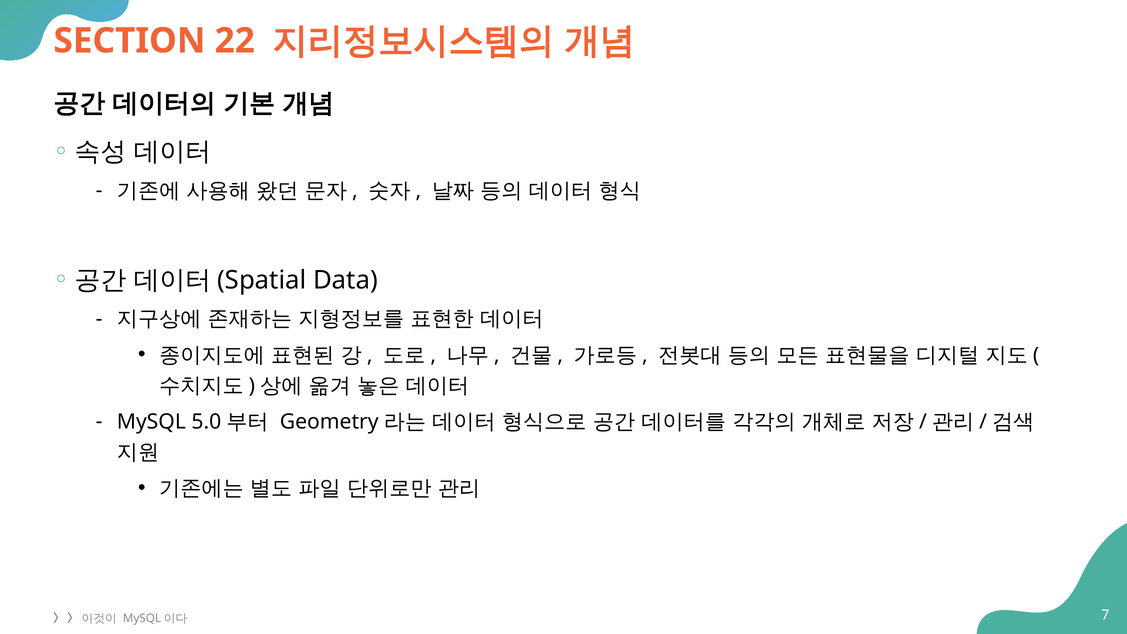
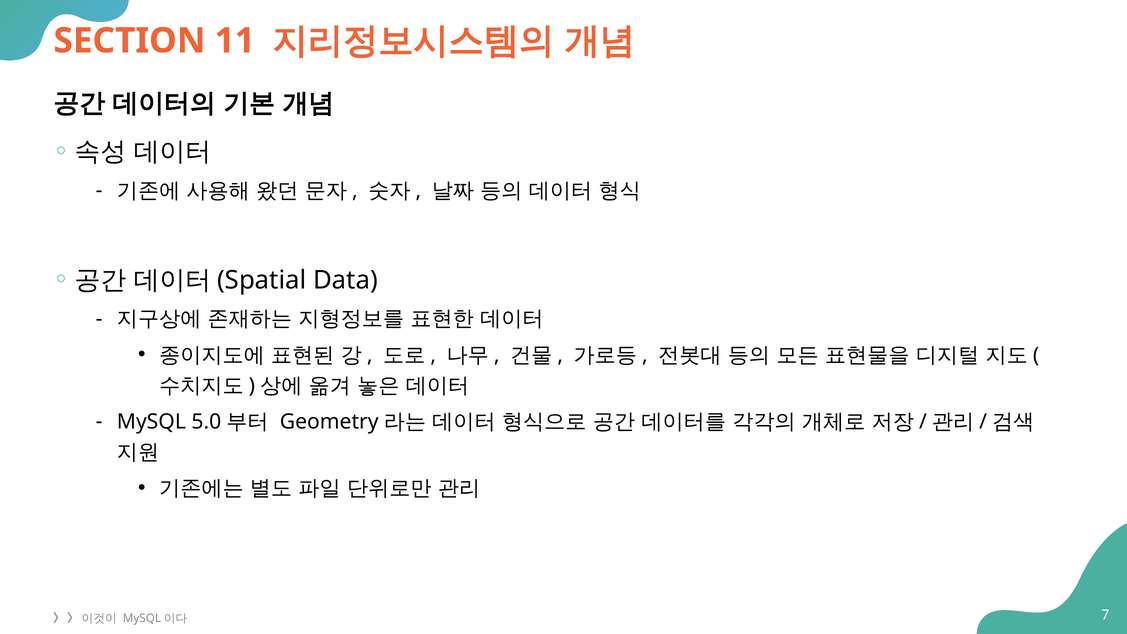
22: 22 -> 11 (235, 41)
